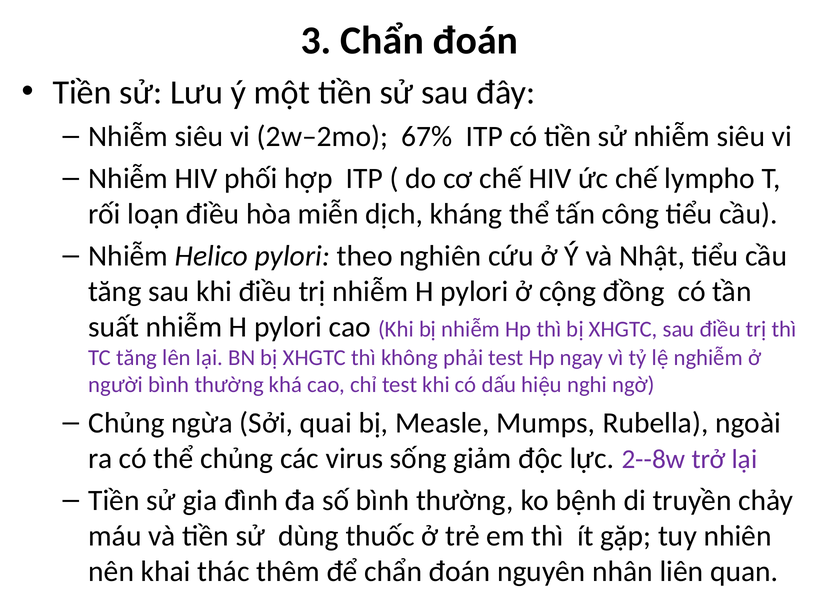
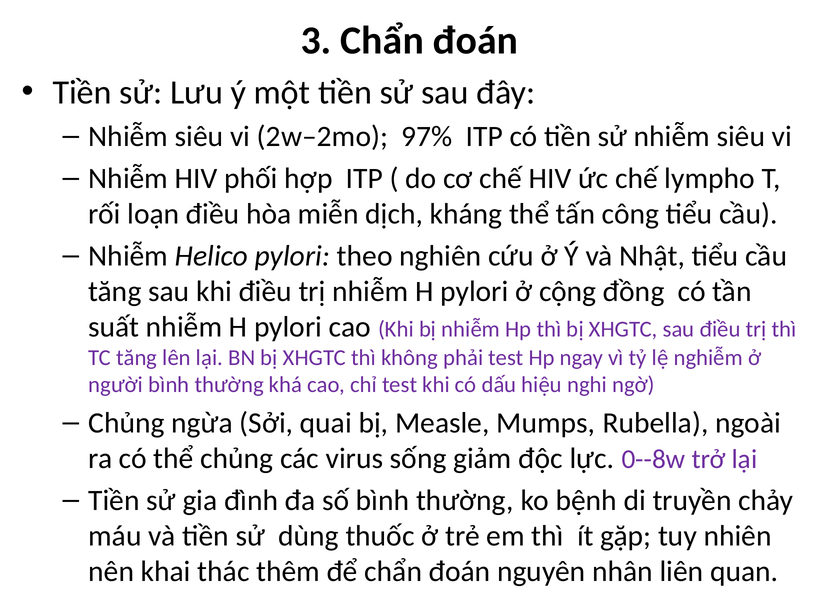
67%: 67% -> 97% (427, 137)
2--8w: 2--8w -> 0--8w (653, 460)
